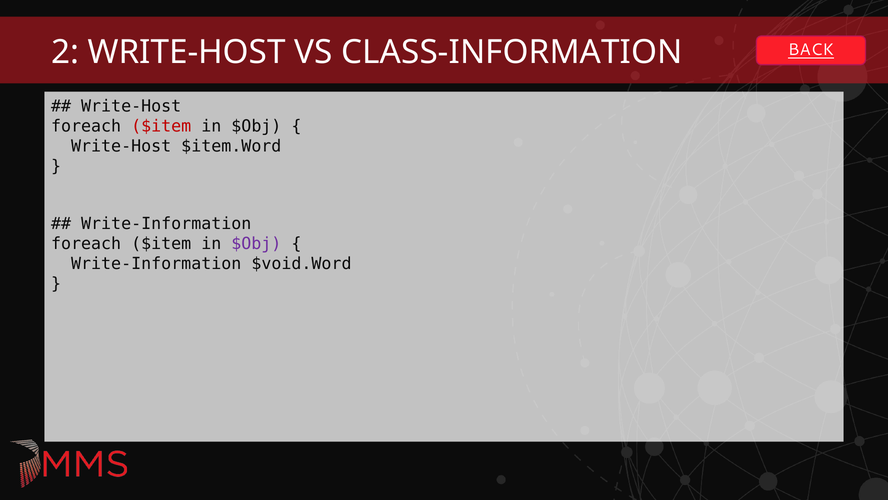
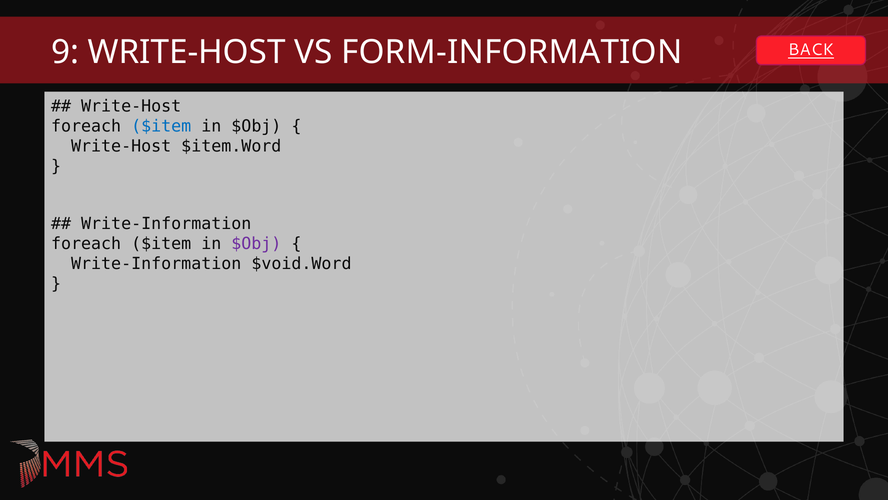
2: 2 -> 9 (65, 52)
CLASS-INFORMATION: CLASS-INFORMATION -> FORM-INFORMATION (512, 52)
$item colour: red -> blue (161, 126)
